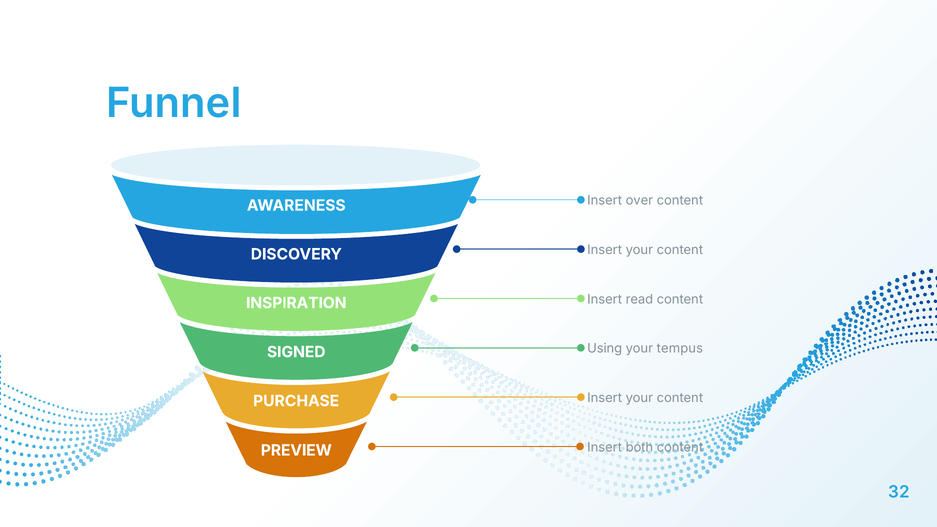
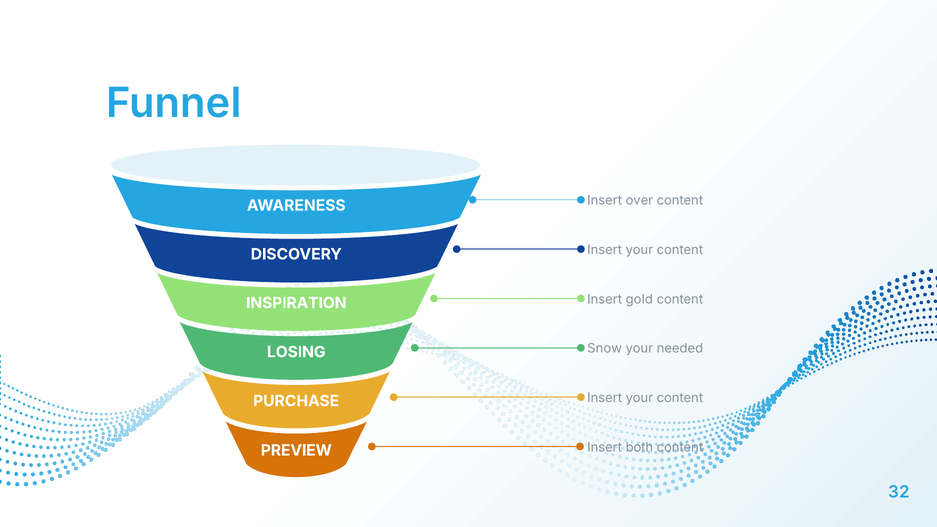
read: read -> gold (639, 299)
Using: Using -> Snow (605, 349)
tempus: tempus -> needed (680, 349)
SIGNED: SIGNED -> LOSING (296, 352)
